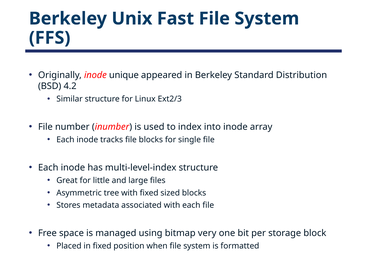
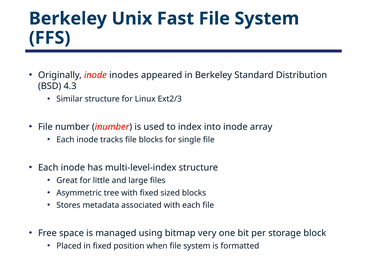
unique: unique -> inodes (124, 75)
4.2: 4.2 -> 4.3 (70, 86)
